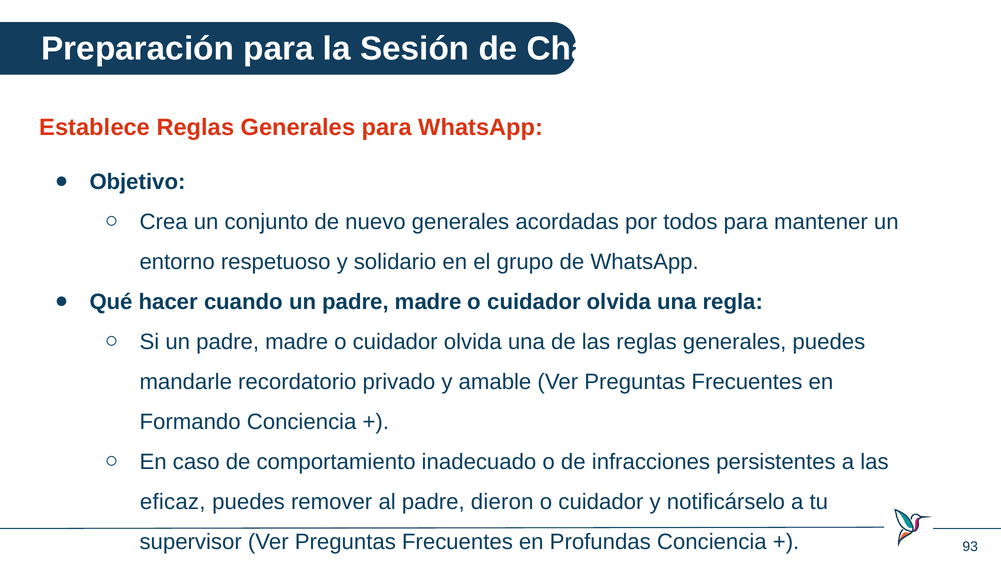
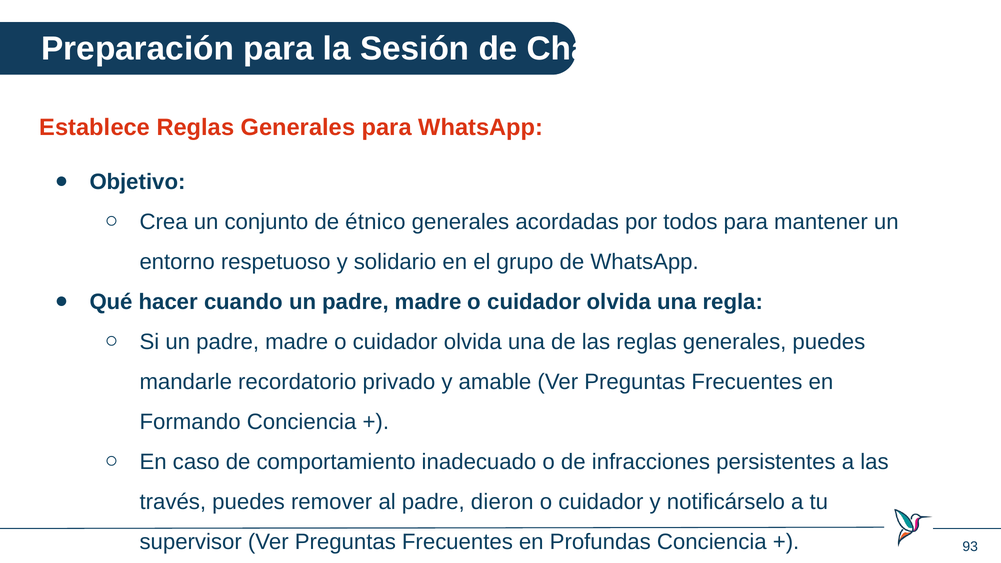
nuevo: nuevo -> étnico (375, 222)
eficaz: eficaz -> través (173, 502)
